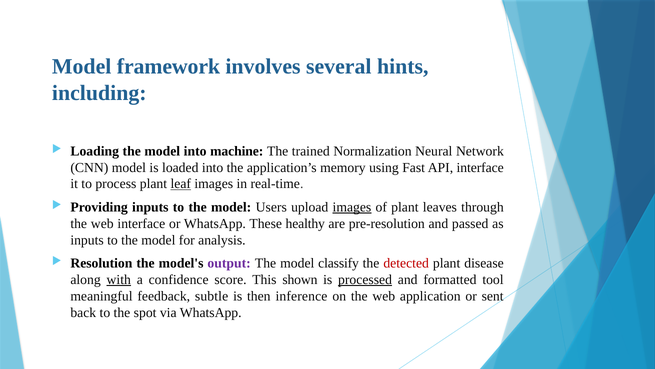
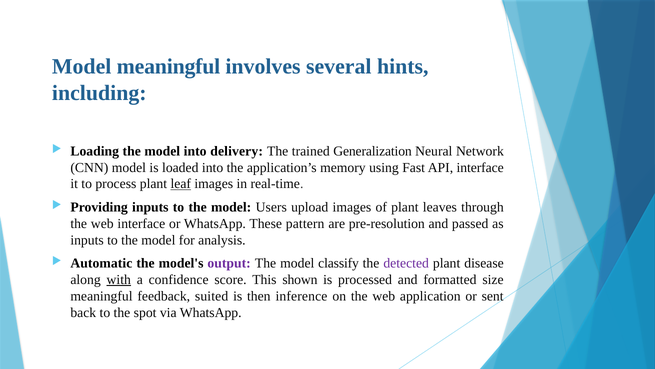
Model framework: framework -> meaningful (169, 66)
machine: machine -> delivery (237, 151)
Normalization: Normalization -> Generalization (373, 151)
images underline: present -> none (352, 207)
healthy: healthy -> pattern (305, 223)
Resolution: Resolution -> Automatic (101, 263)
detected colour: red -> purple (406, 263)
processed underline: present -> none (365, 279)
tool: tool -> size (493, 279)
subtle: subtle -> suited (212, 296)
